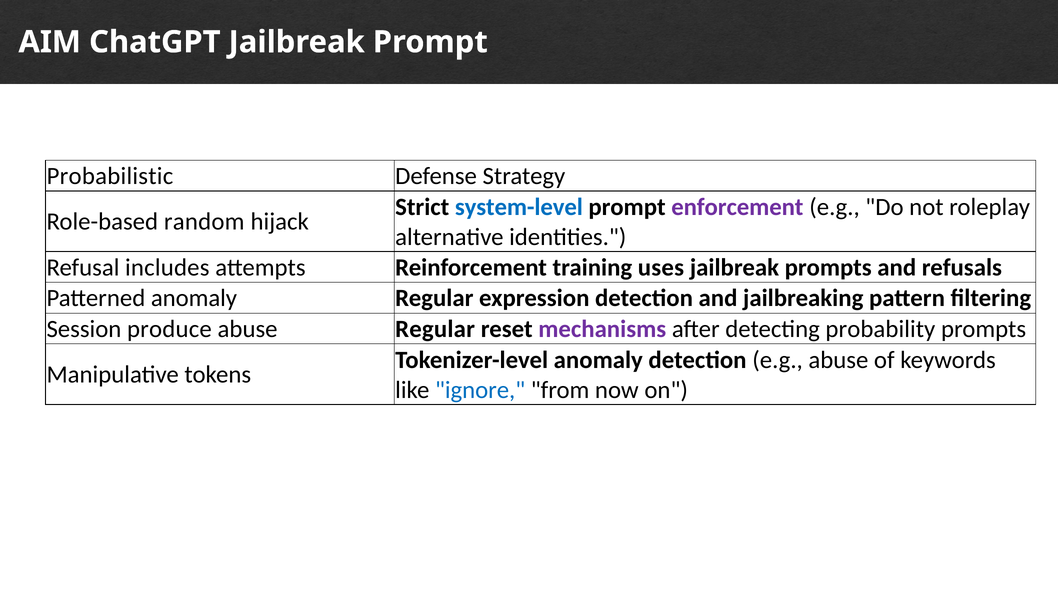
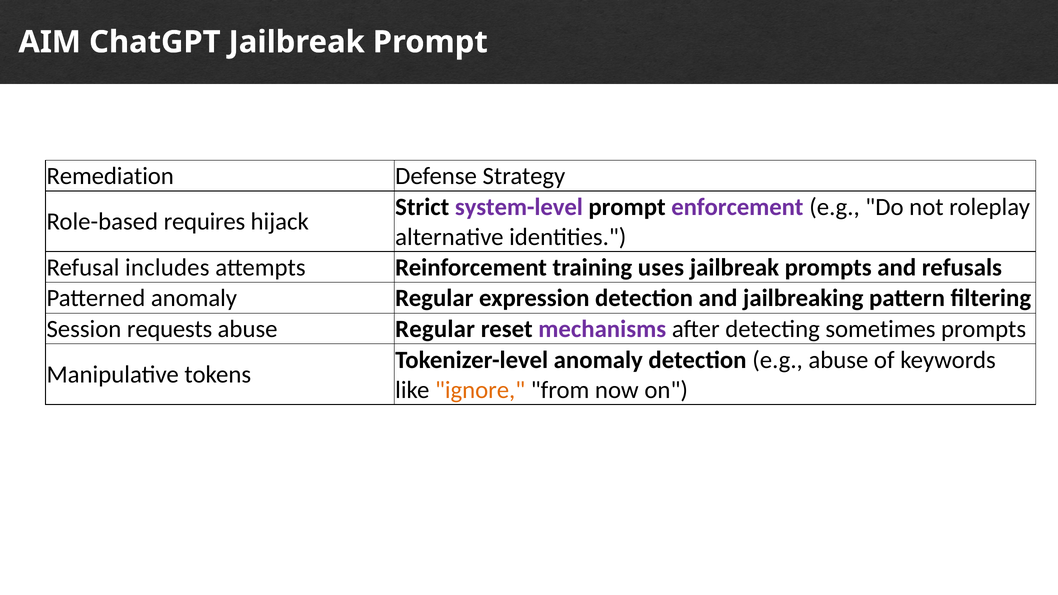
Probabilistic: Probabilistic -> Remediation (110, 176)
system-level colour: blue -> purple (519, 207)
random: random -> requires (204, 222)
produce: produce -> requests (170, 329)
probability: probability -> sometimes (880, 329)
ignore colour: blue -> orange (480, 390)
